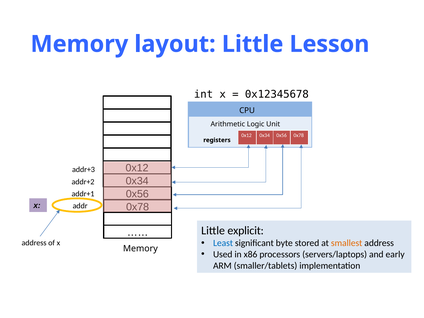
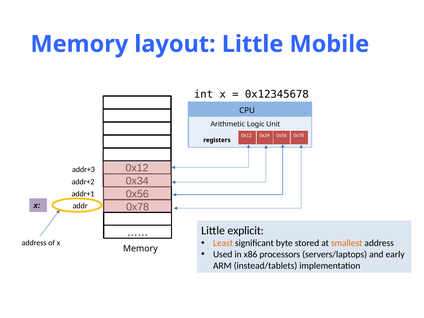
Lesson: Lesson -> Mobile (329, 44)
Least colour: blue -> orange (223, 243)
smaller/tablets: smaller/tablets -> instead/tablets (265, 266)
